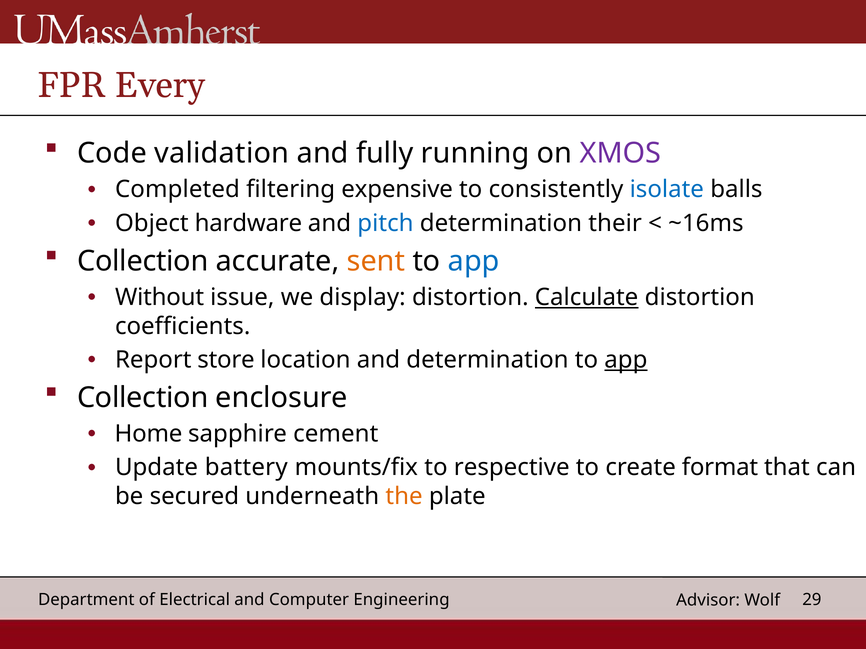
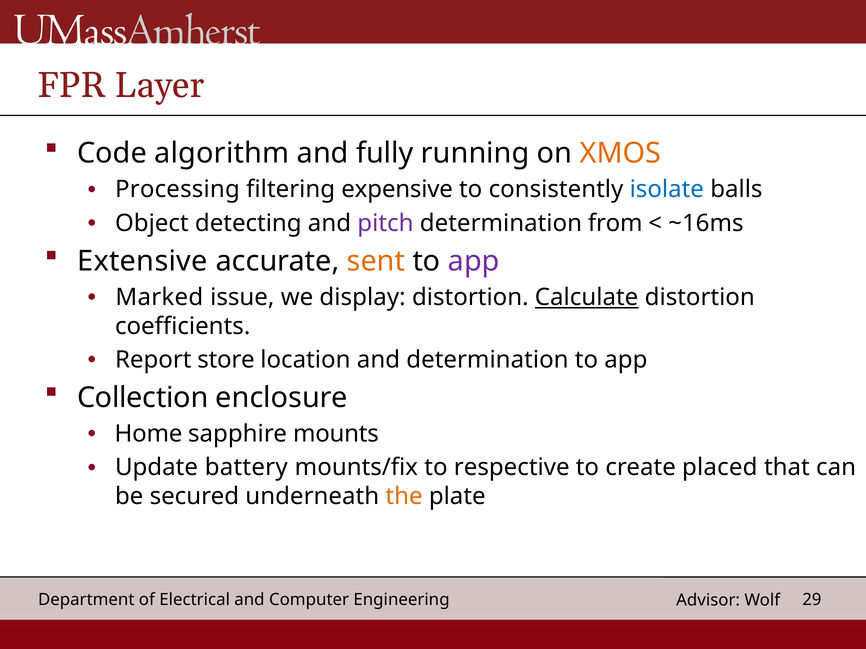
Every: Every -> Layer (160, 85)
validation: validation -> algorithm (222, 153)
XMOS colour: purple -> orange (620, 153)
Completed: Completed -> Processing (177, 190)
hardware: hardware -> detecting (248, 223)
pitch colour: blue -> purple (385, 223)
their: their -> from (615, 223)
Collection: Collection -> Extensive (142, 261)
app colour: blue -> purple (474, 261)
Without: Without -> Marked (159, 297)
app underline: present -> none (626, 360)
cement: cement -> mounts (336, 434)
format: format -> placed (720, 468)
